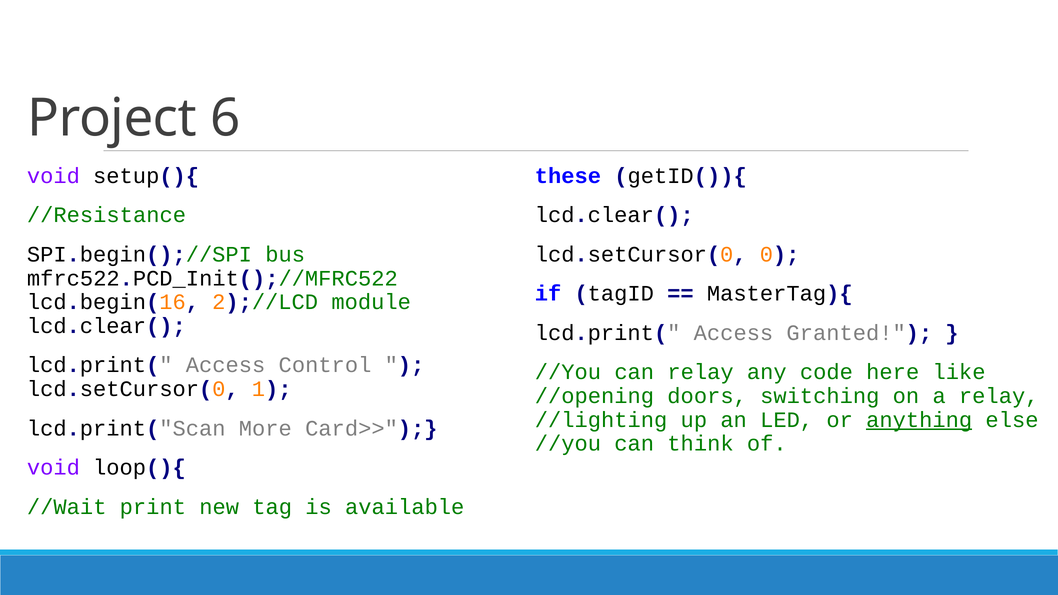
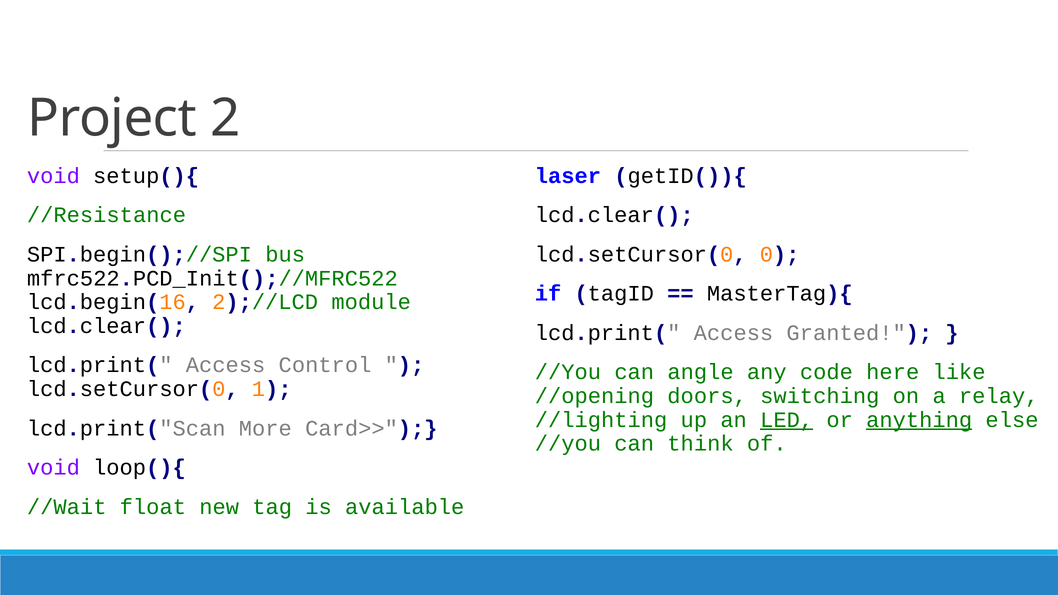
6: 6 -> 2 (226, 119)
these: these -> laser (568, 176)
can relay: relay -> angle (701, 372)
LED underline: none -> present (787, 420)
print: print -> float (153, 507)
